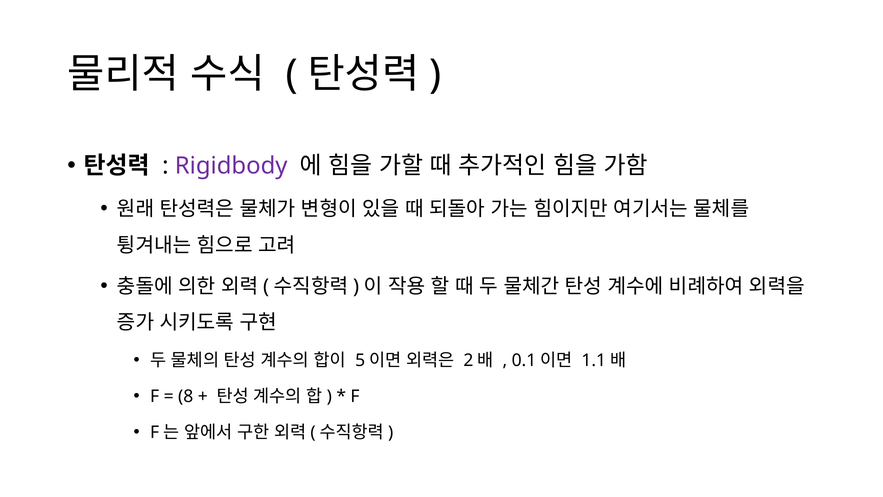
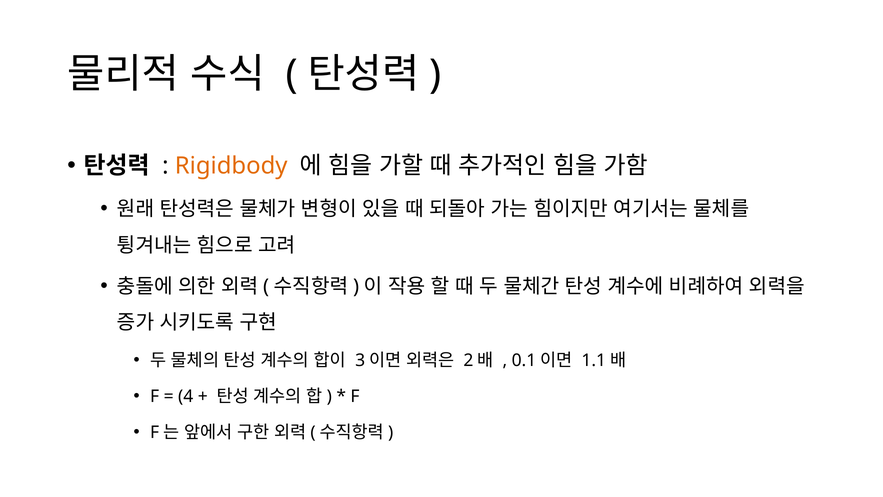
Rigidbody colour: purple -> orange (231, 166)
5: 5 -> 3 (360, 360)
8: 8 -> 4 (186, 396)
